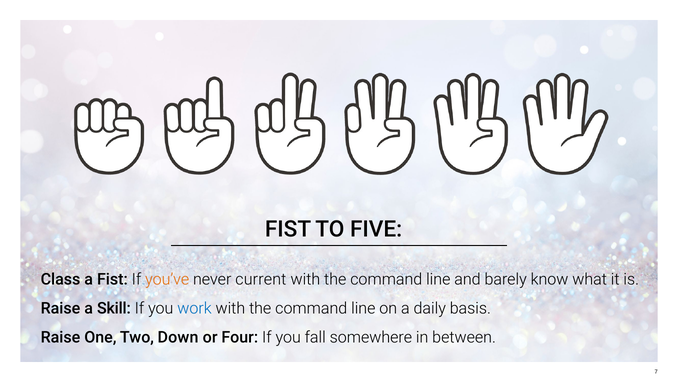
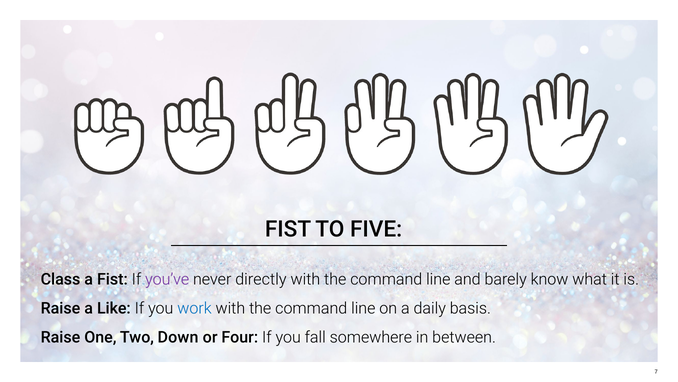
you’ve colour: orange -> purple (167, 279)
current: current -> directly (261, 279)
Skill: Skill -> Like (114, 308)
